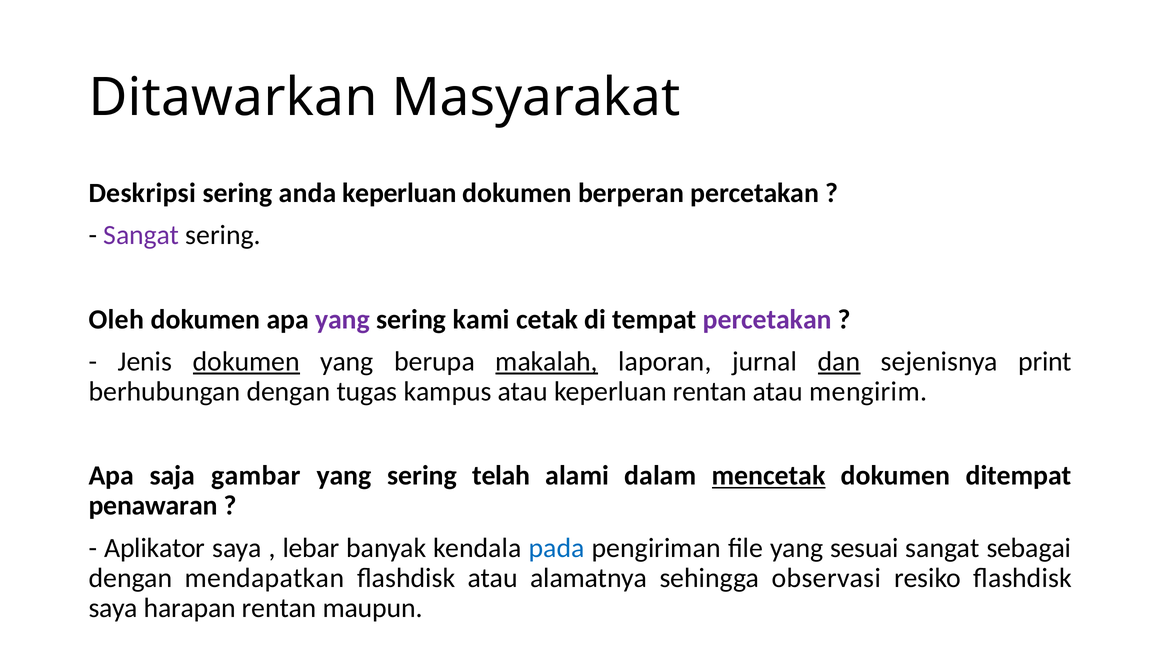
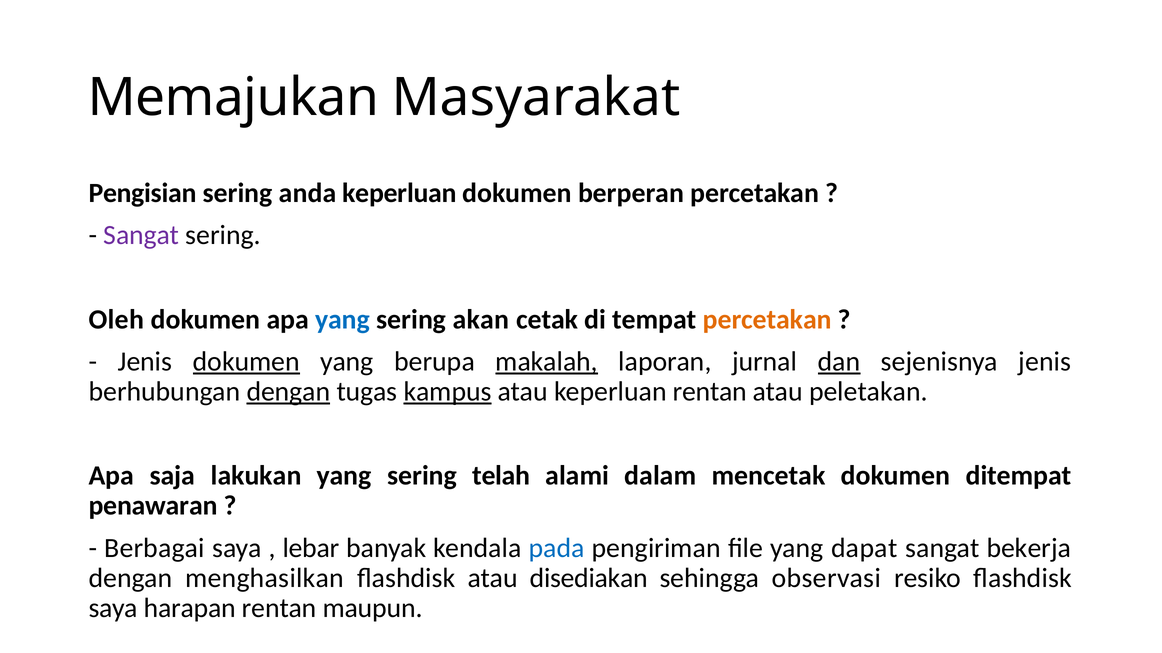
Ditawarkan: Ditawarkan -> Memajukan (233, 98)
Deskripsi: Deskripsi -> Pengisian (143, 193)
yang colour: purple -> blue (343, 320)
kami: kami -> akan (481, 320)
percetakan colour: purple -> orange (767, 320)
sejenisnya print: print -> jenis (1045, 362)
dengan underline: none -> present (288, 392)
kampus underline: none -> present (448, 392)
mengirim: mengirim -> peletakan (868, 392)
gambar: gambar -> lakukan (256, 476)
mencetak underline: present -> none (769, 476)
Aplikator: Aplikator -> Berbagai (155, 548)
sesuai: sesuai -> dapat (864, 548)
sebagai: sebagai -> bekerja (1029, 548)
mendapatkan: mendapatkan -> menghasilkan (265, 578)
alamatnya: alamatnya -> disediakan (589, 578)
